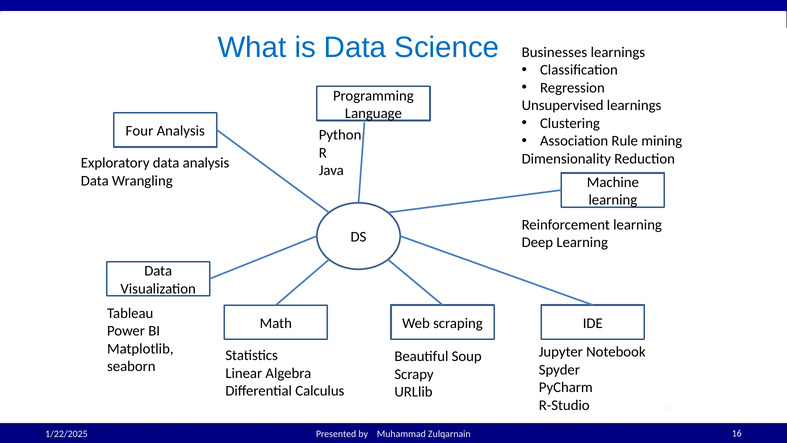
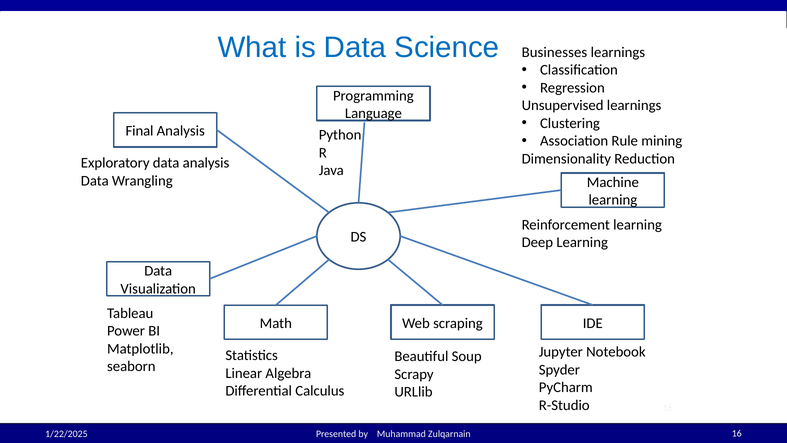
Four: Four -> Final (140, 131)
